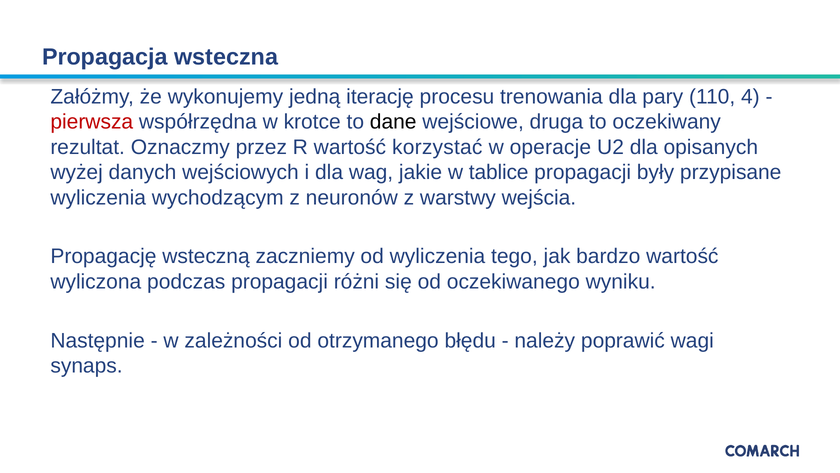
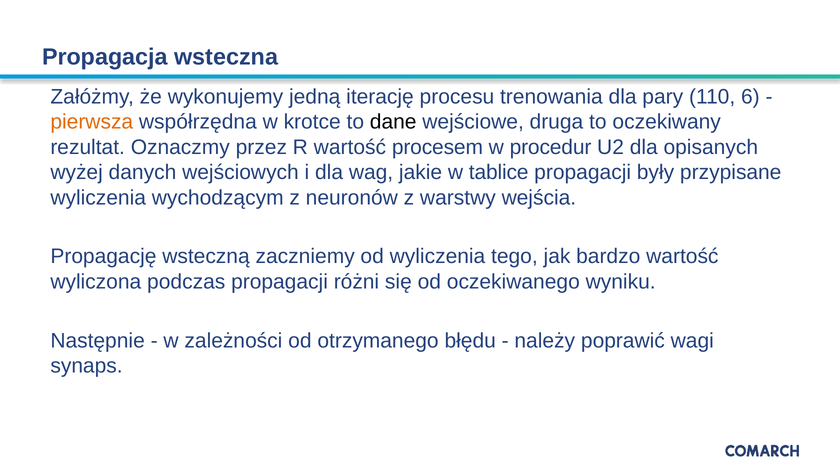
4: 4 -> 6 (750, 97)
pierwsza colour: red -> orange (92, 122)
korzystać: korzystać -> procesem (437, 147)
operacje: operacje -> procedur (551, 147)
